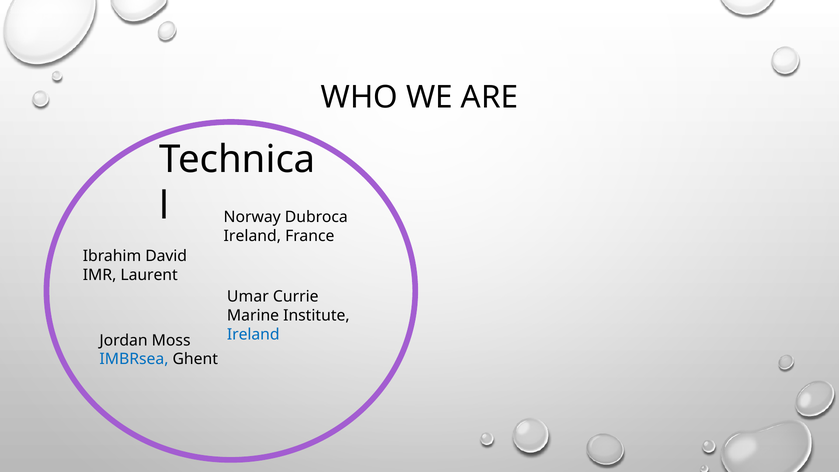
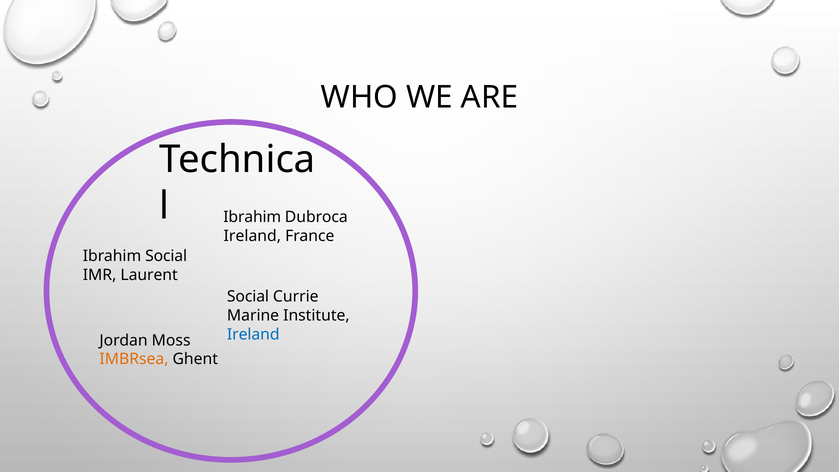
Norway: Norway -> Ibrahim (252, 217)
Ibrahim David: David -> Social (166, 256)
Umar: Umar -> Social (248, 297)
IMBRsea colour: blue -> orange (134, 359)
